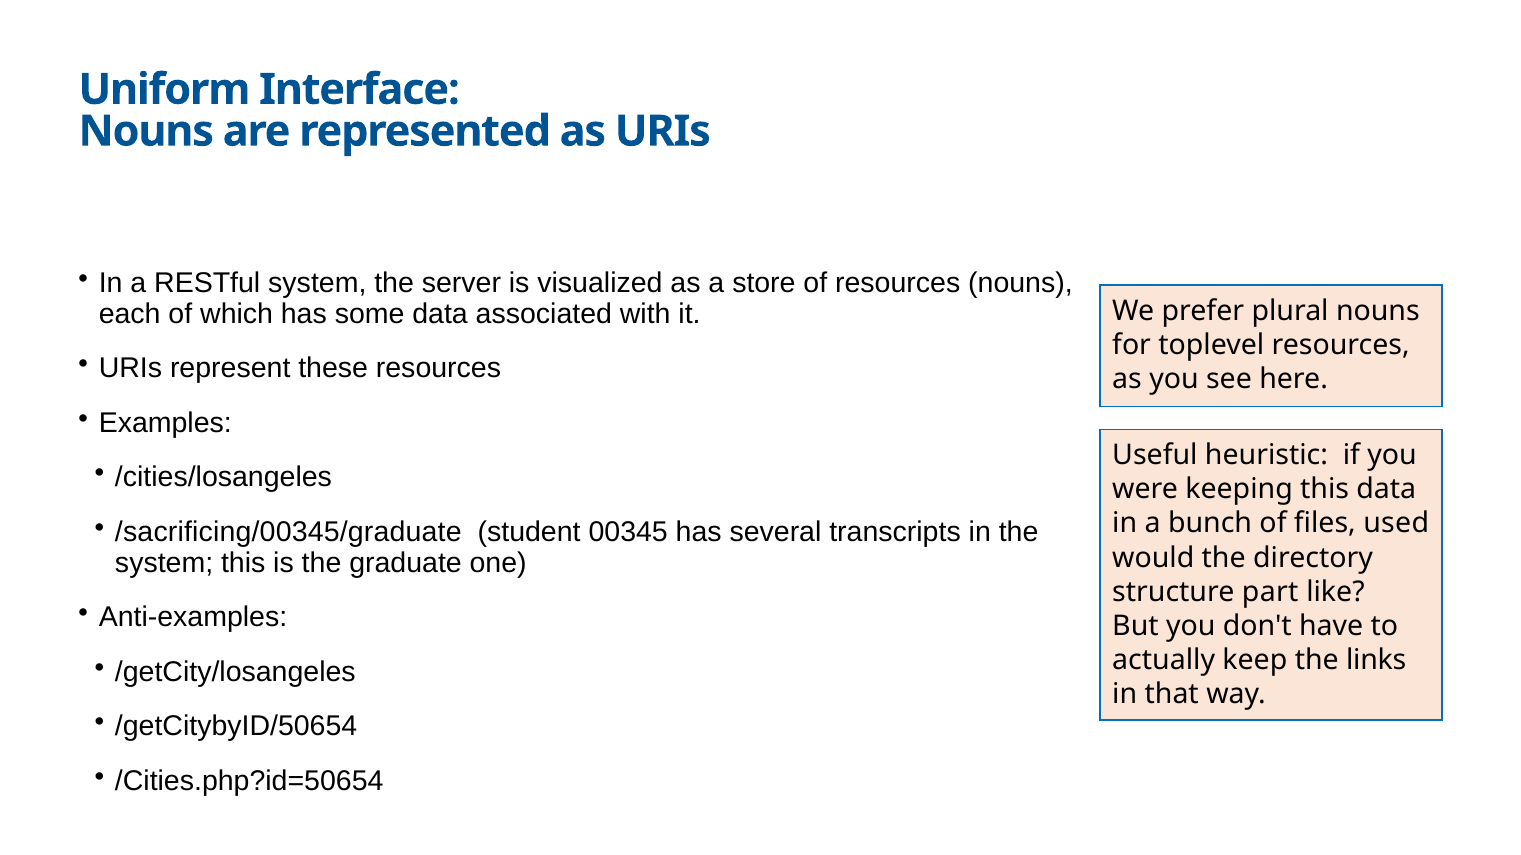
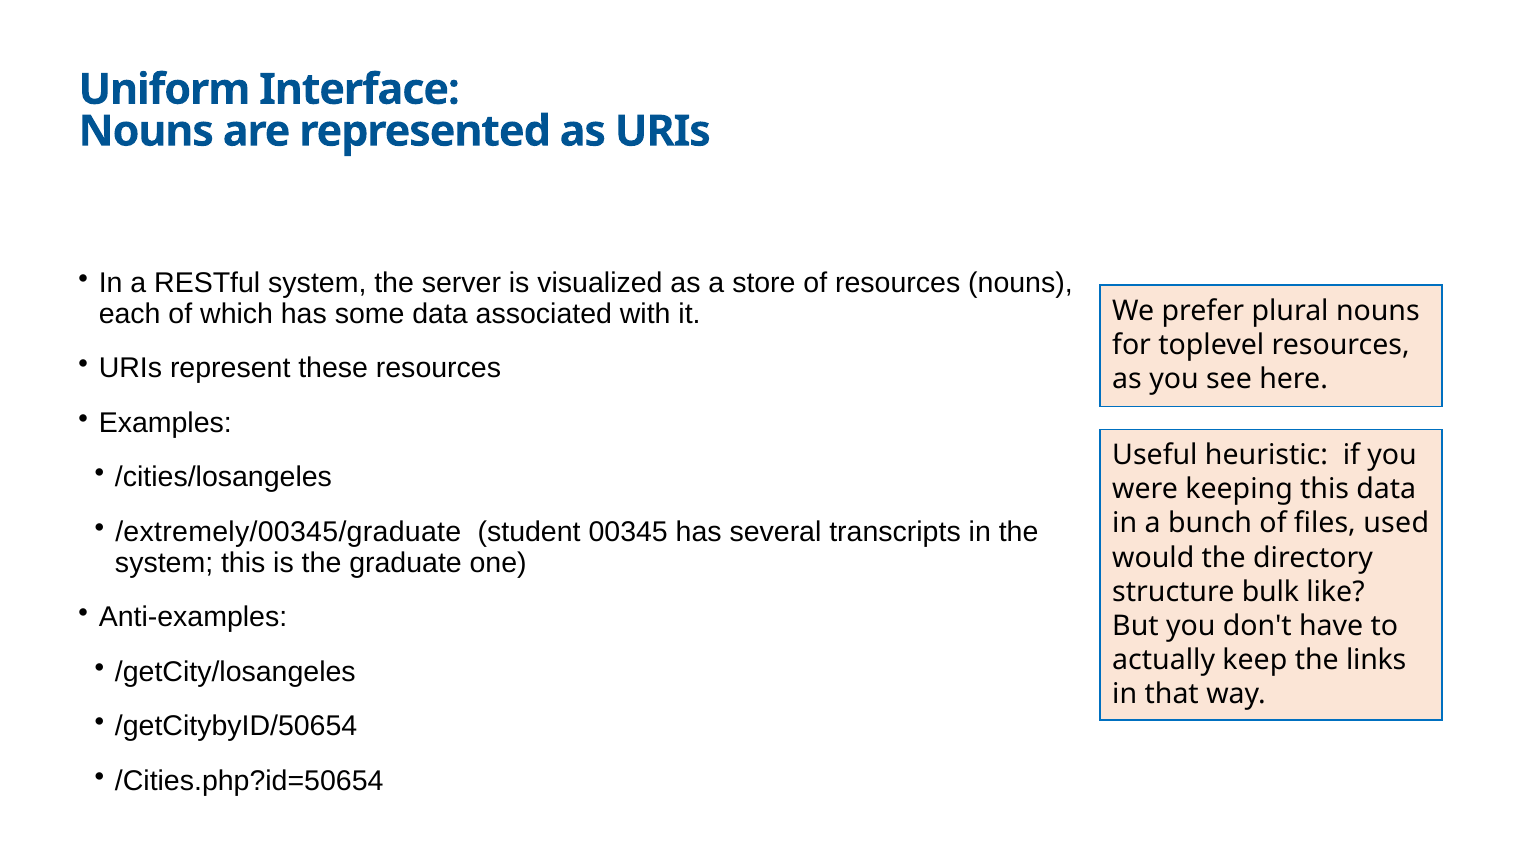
/sacrificing/00345/graduate: /sacrificing/00345/graduate -> /extremely/00345/graduate (288, 532)
part: part -> bulk (1270, 592)
